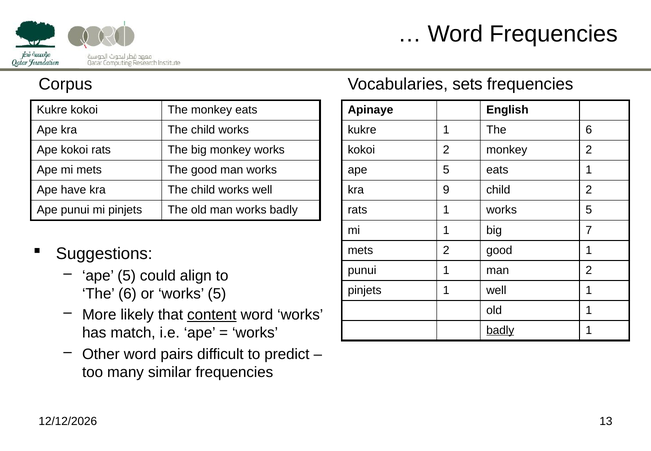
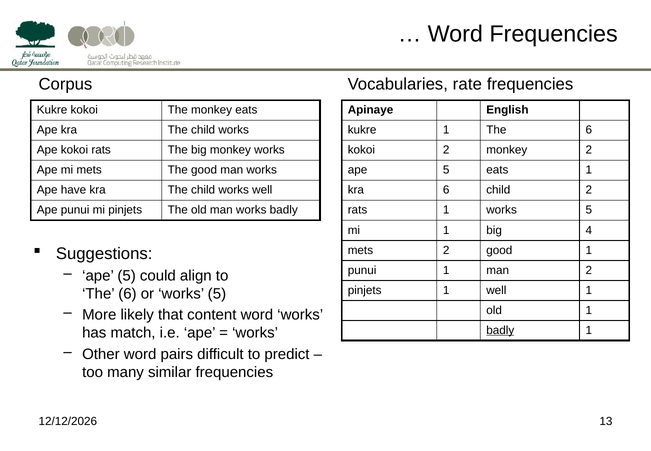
sets: sets -> rate (467, 84)
kra 9: 9 -> 6 (446, 190)
7: 7 -> 4 (589, 230)
content underline: present -> none (212, 315)
